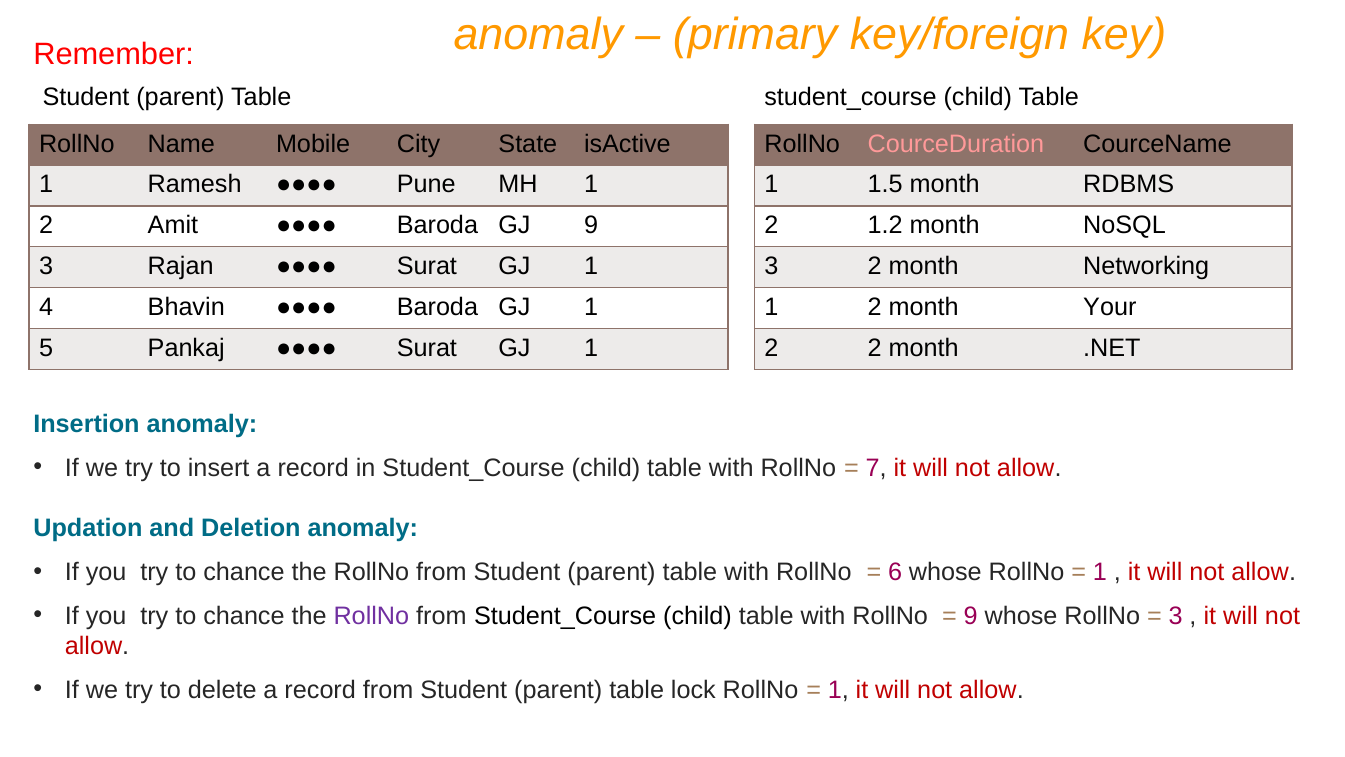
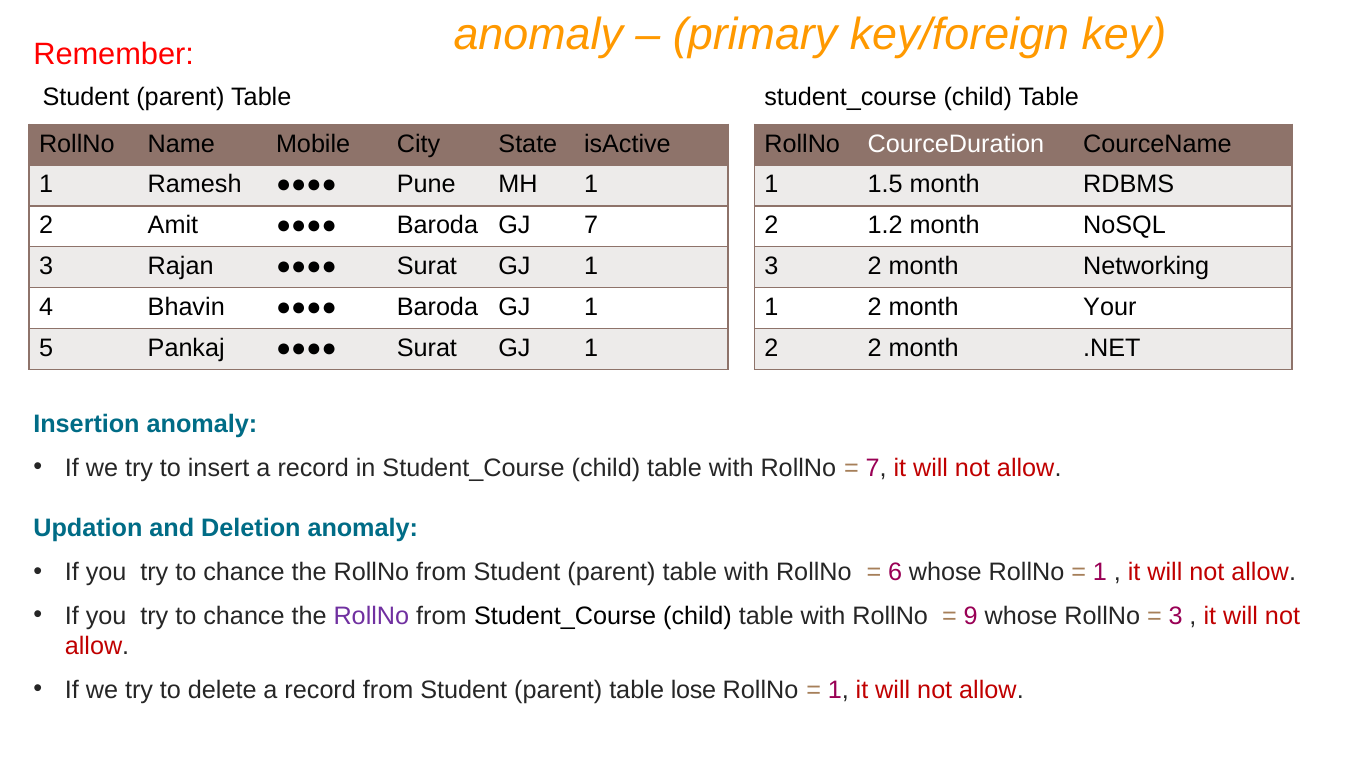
CourceDuration colour: pink -> white (956, 144)
GJ 9: 9 -> 7 (591, 225)
lock: lock -> lose (694, 689)
